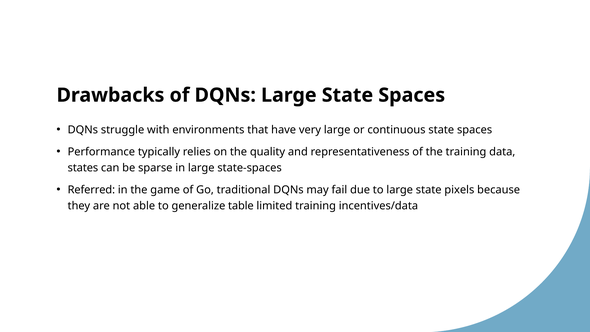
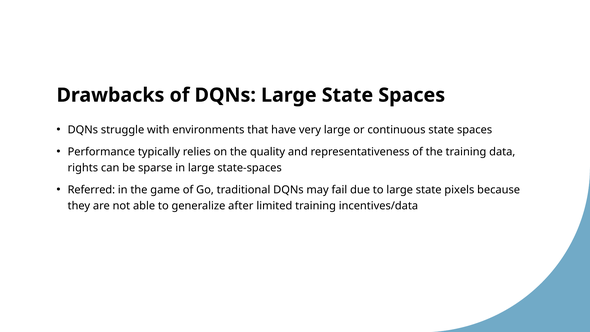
states: states -> rights (83, 168)
table: table -> after (241, 206)
